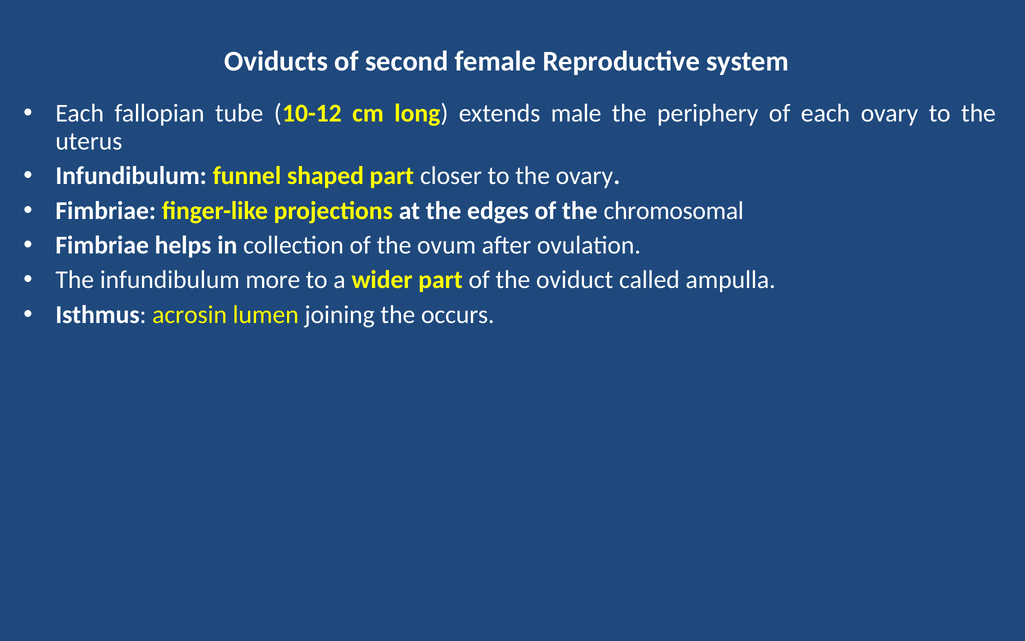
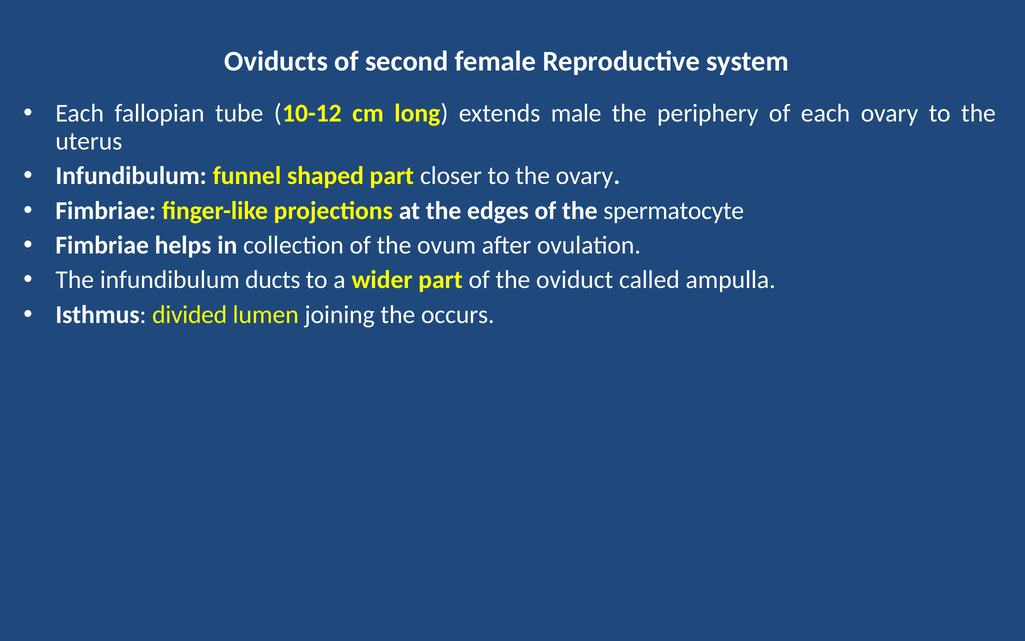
chromosomal: chromosomal -> spermatocyte (674, 210)
more: more -> ducts (273, 280)
acrosin: acrosin -> divided (190, 315)
